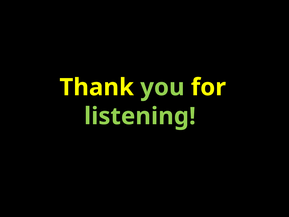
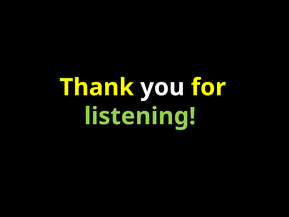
you colour: light green -> white (162, 87)
